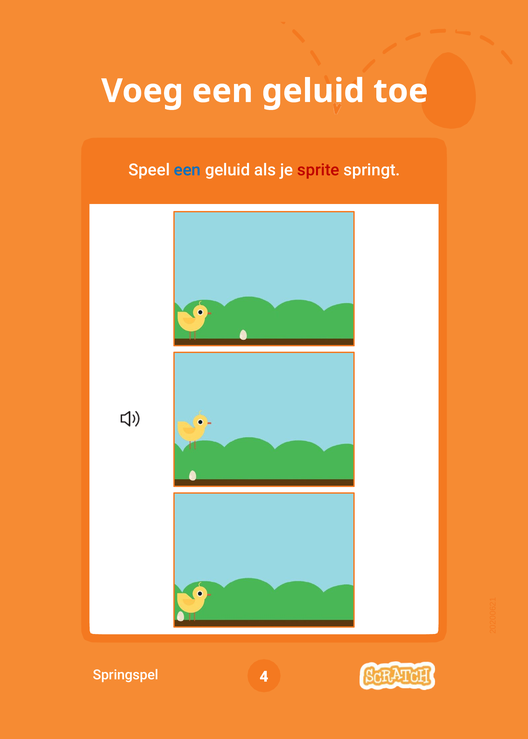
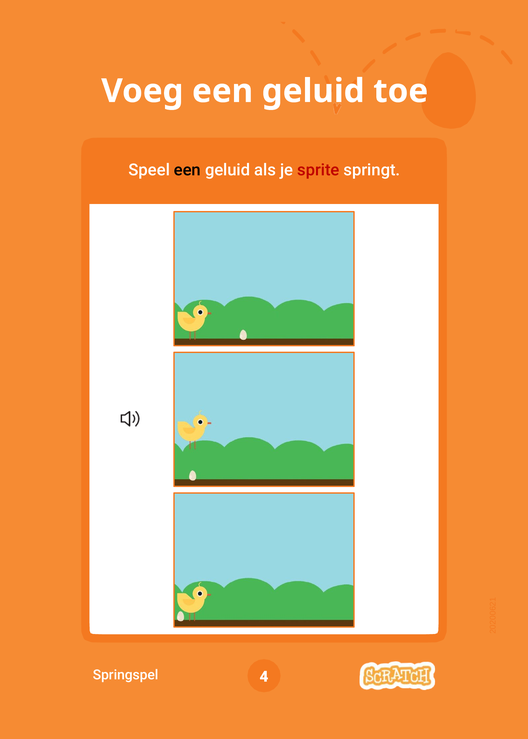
een colour: blue -> black (187, 170)
